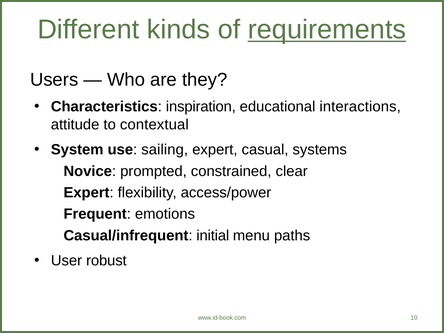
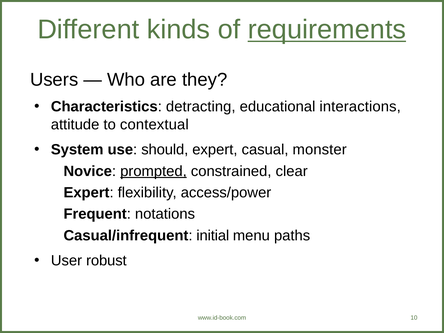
inspiration: inspiration -> detracting (201, 107)
sailing: sailing -> should (165, 150)
systems: systems -> monster (320, 150)
prompted underline: none -> present (153, 171)
emotions: emotions -> notations (165, 214)
